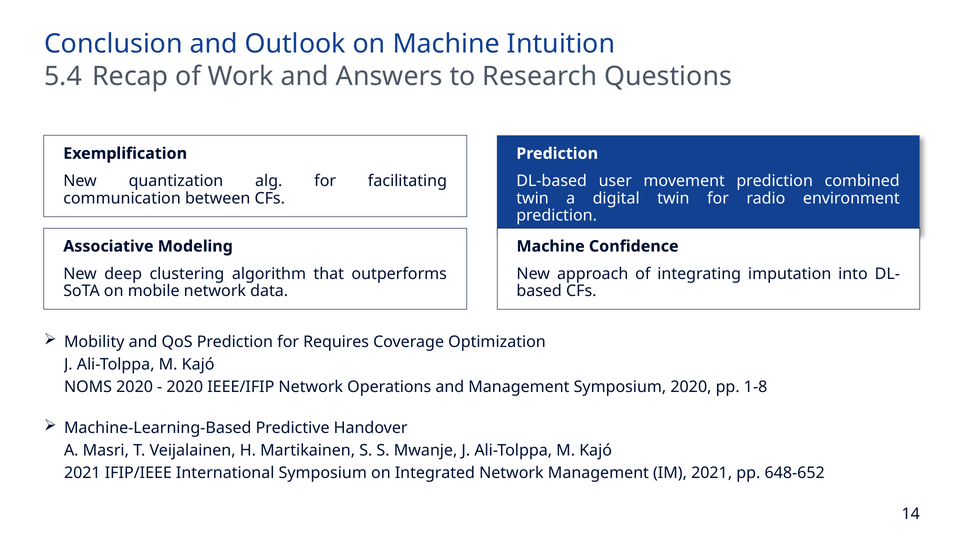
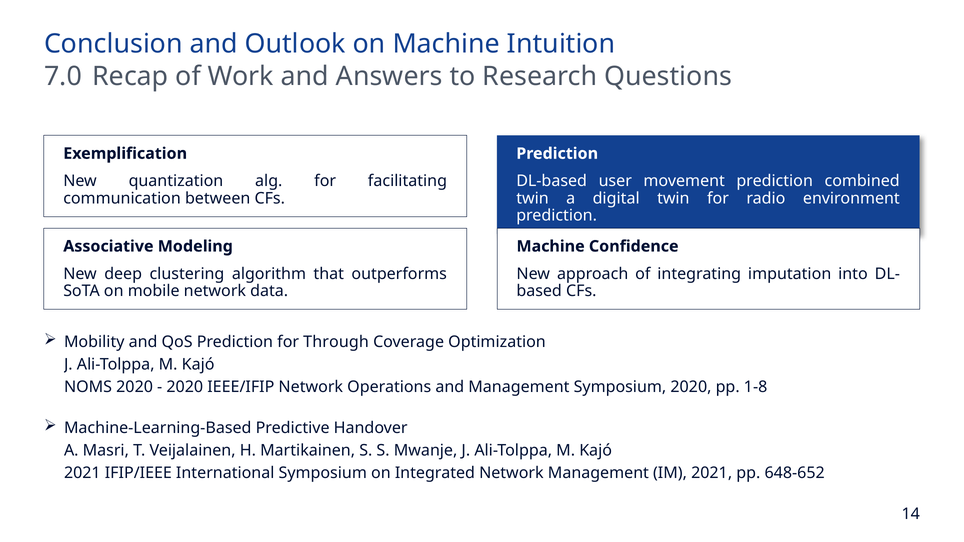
5.4: 5.4 -> 7.0 (63, 77)
Requires: Requires -> Through (336, 342)
